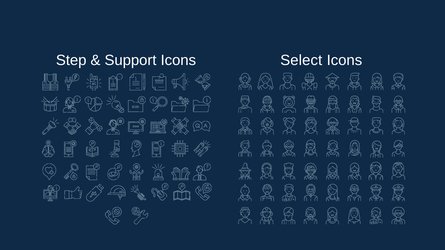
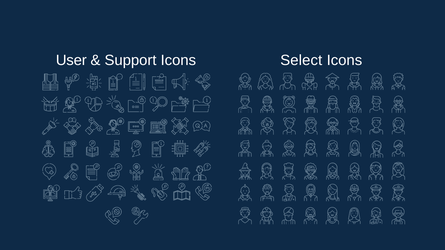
Step: Step -> User (71, 60)
